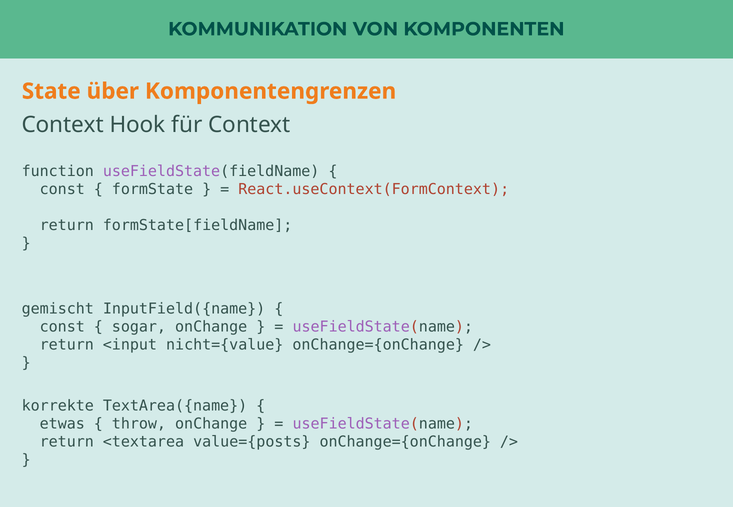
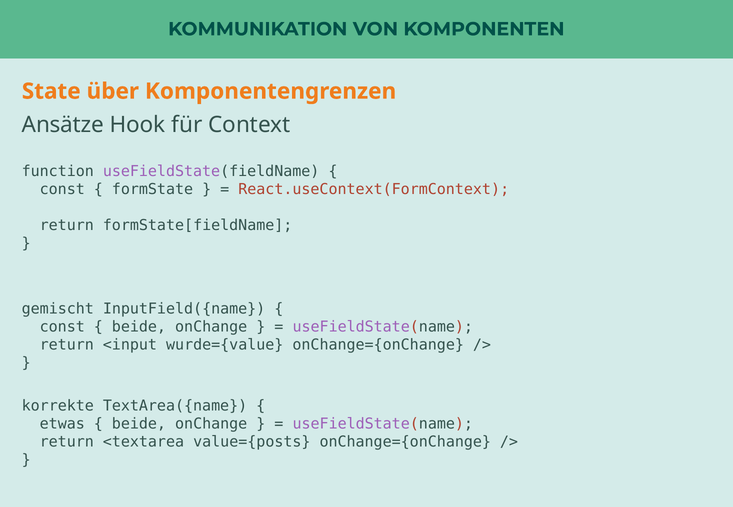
Context: Context -> Ansätze (63, 125)
sogar: sogar -> beide (139, 327)
nicht={value: nicht={value -> wurde={value (225, 345)
throw: throw -> beide (139, 424)
